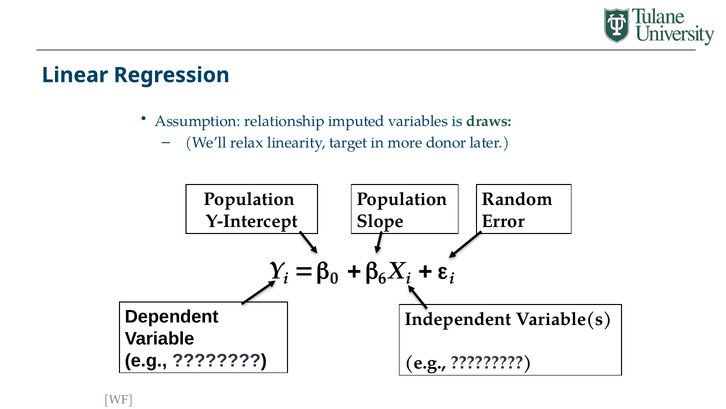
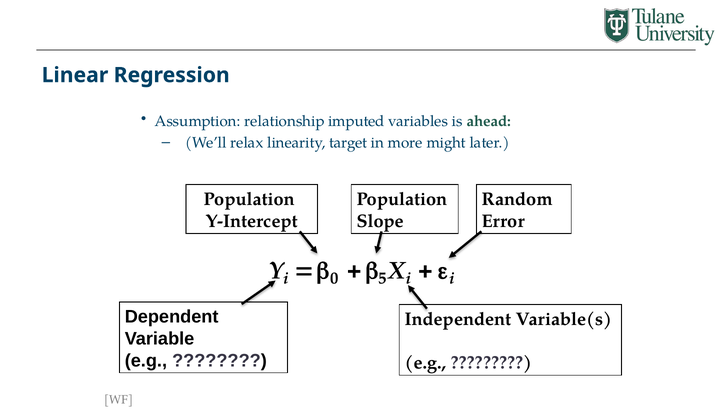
draws: draws -> ahead (489, 121)
donor: donor -> might (446, 142)
6: 6 -> 5 (383, 278)
